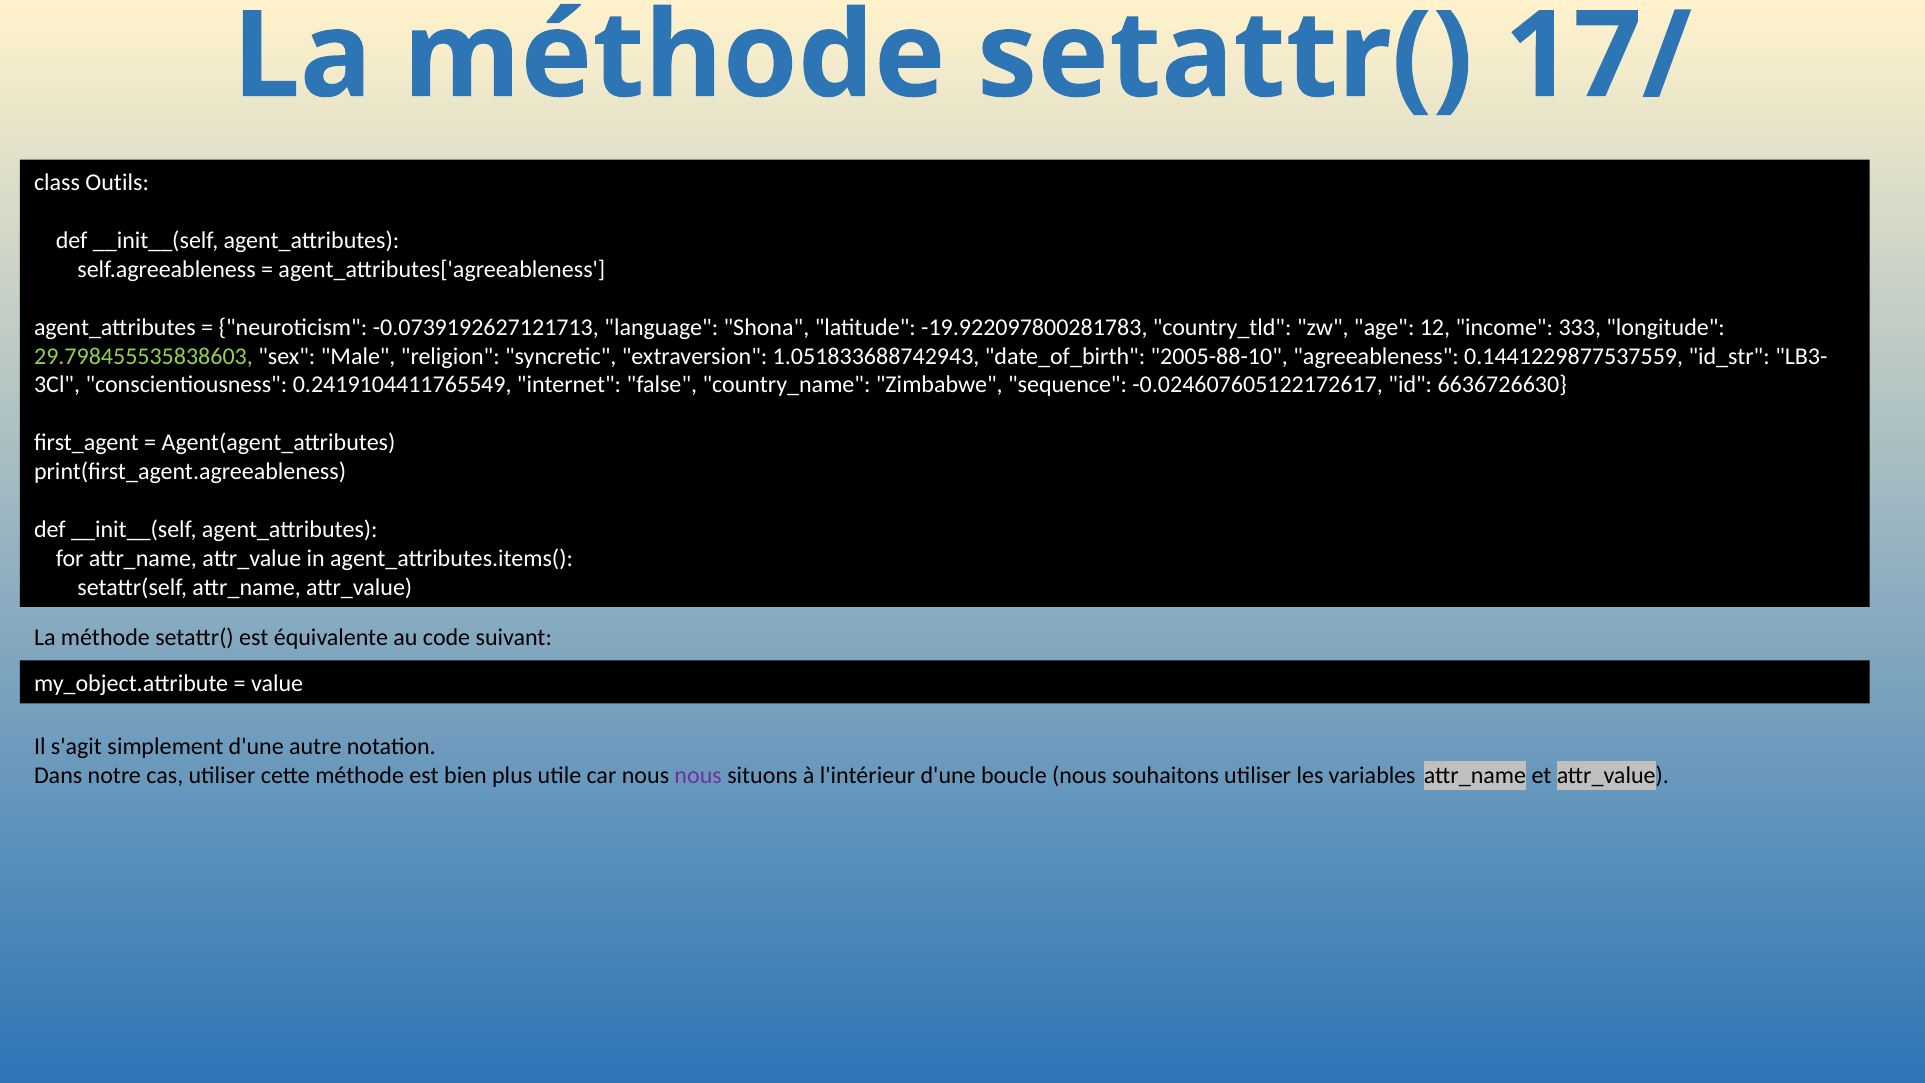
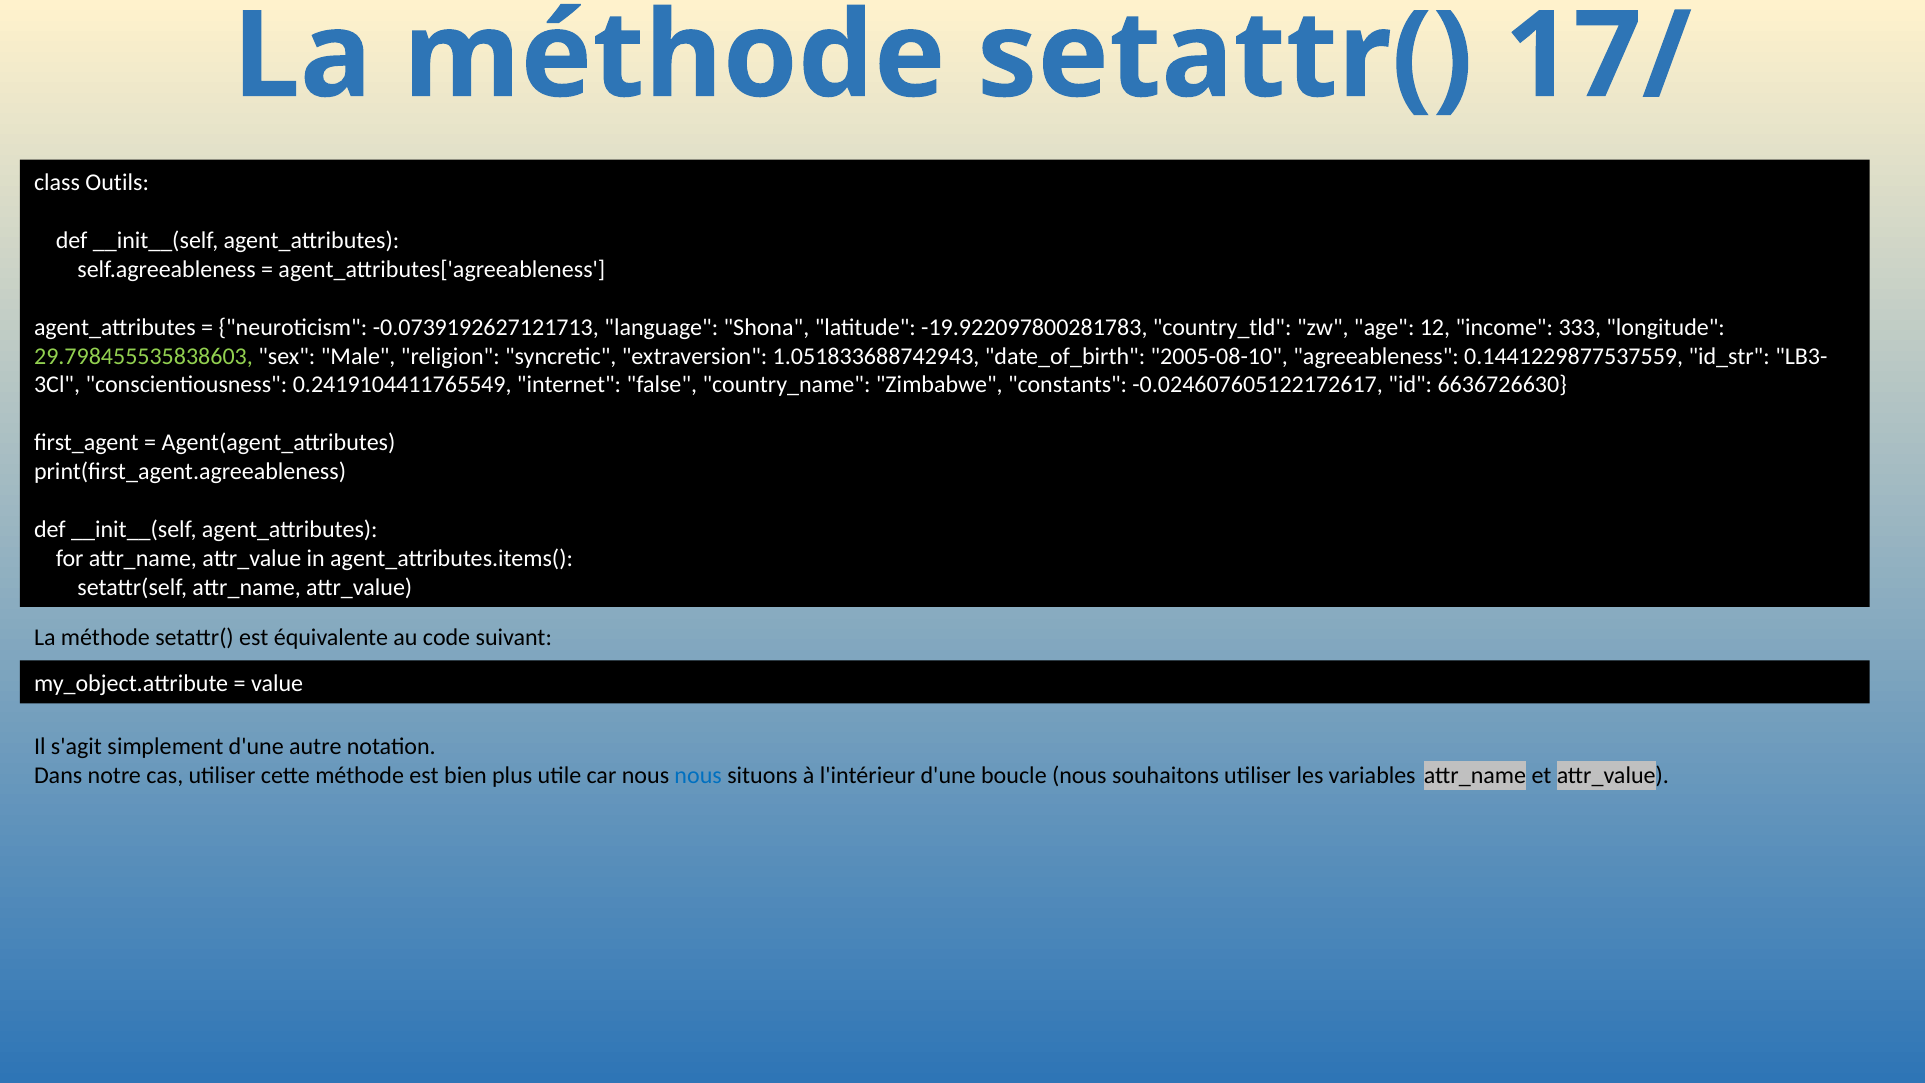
2005-88-10: 2005-88-10 -> 2005-08-10 (1219, 356)
sequence: sequence -> constants (1068, 385)
nous colour: purple -> blue (698, 776)
